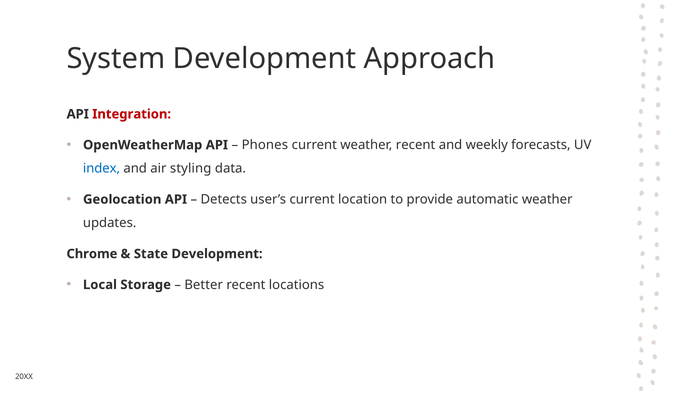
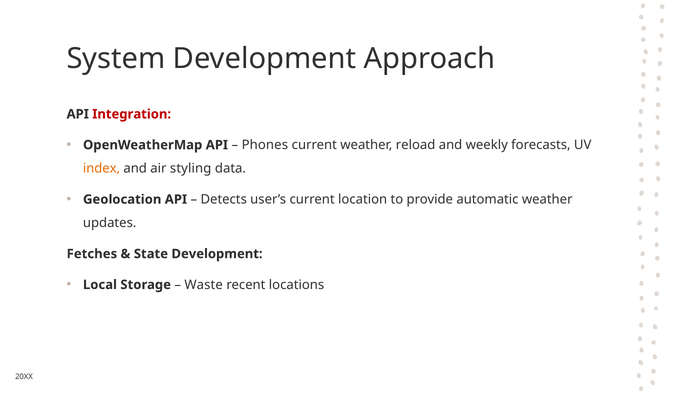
weather recent: recent -> reload (416, 145)
index colour: blue -> orange (102, 169)
Chrome: Chrome -> Fetches (92, 254)
Better: Better -> Waste (204, 285)
